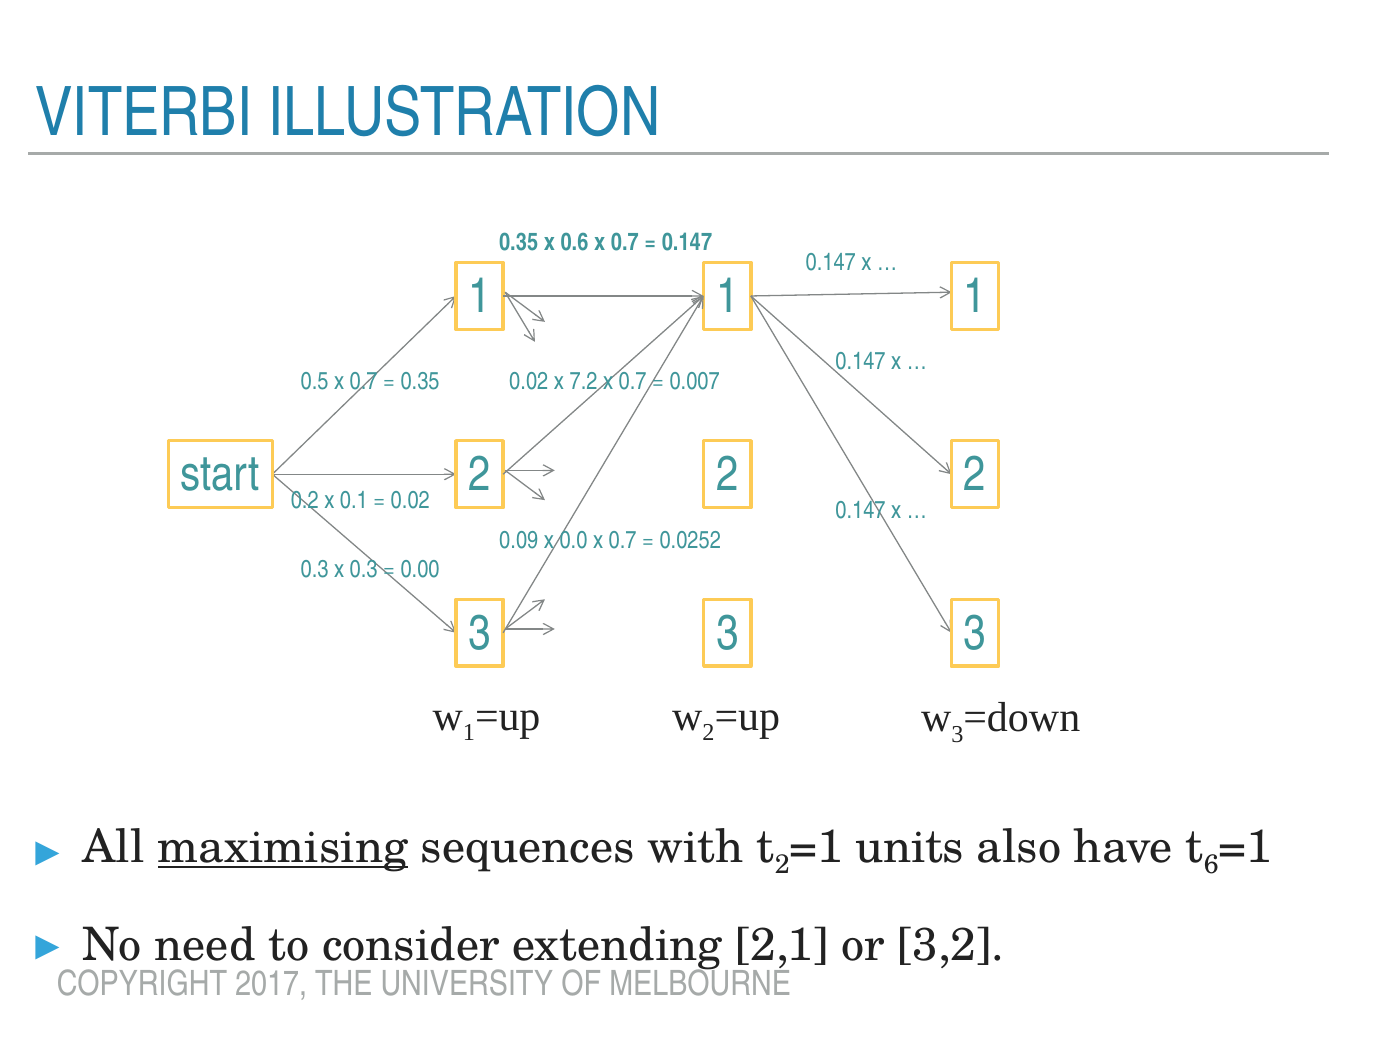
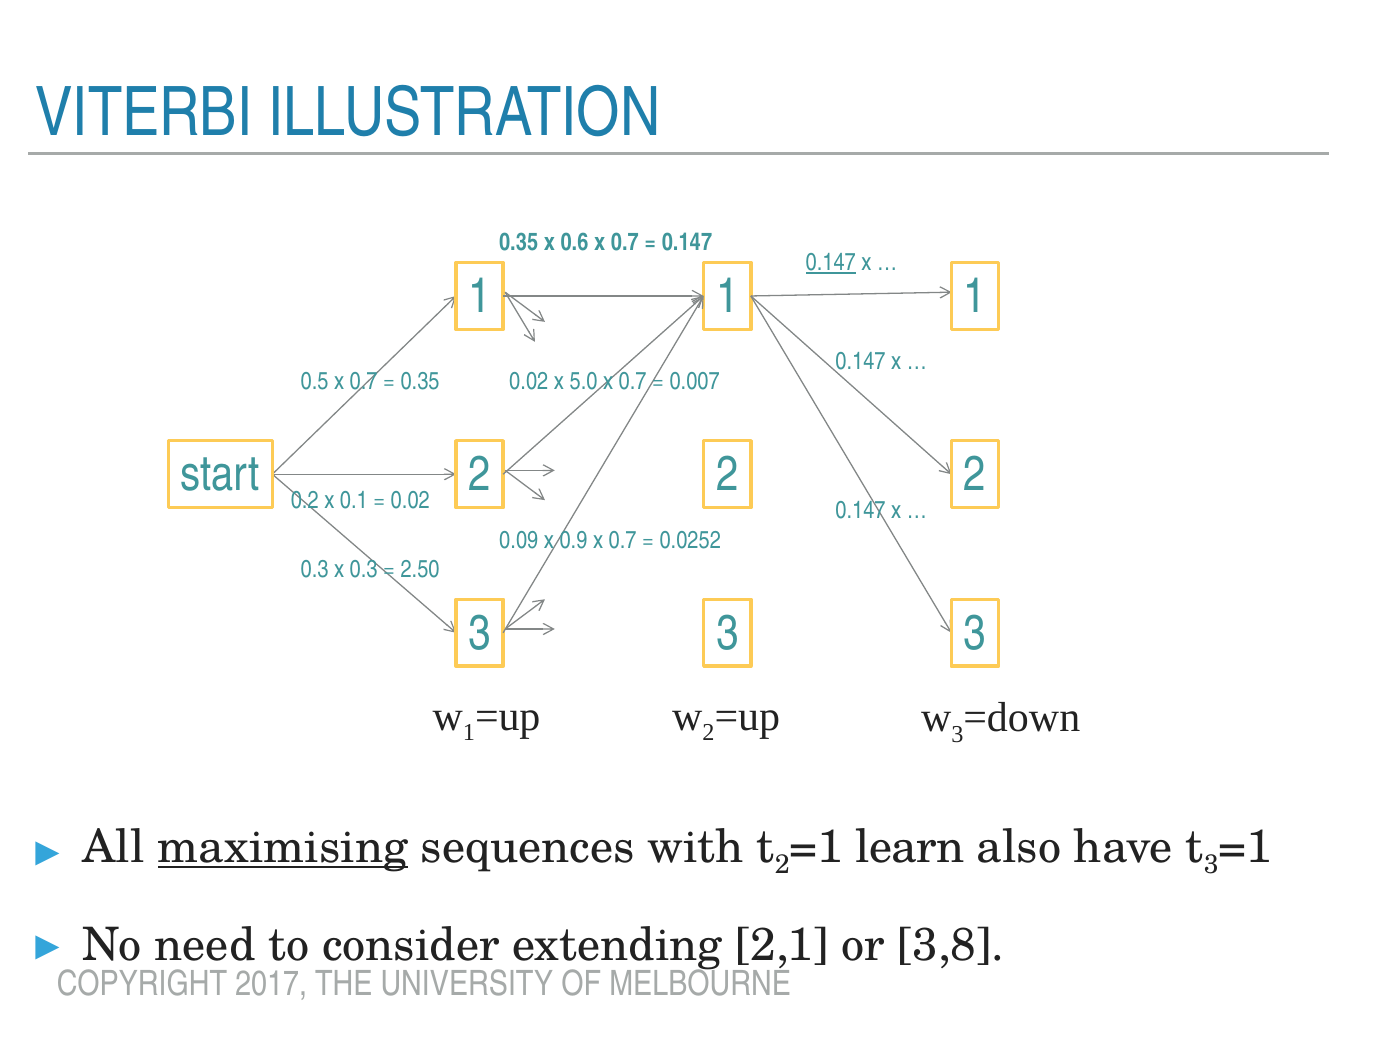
0.147 underline: none -> present (831, 263)
7.2: 7.2 -> 5.0 (584, 381)
0.0: 0.0 -> 0.9 (574, 540)
0.00: 0.00 -> 2.50 (420, 570)
units: units -> learn (910, 847)
6: 6 -> 3 (1211, 865)
3,2: 3,2 -> 3,8 (951, 945)
